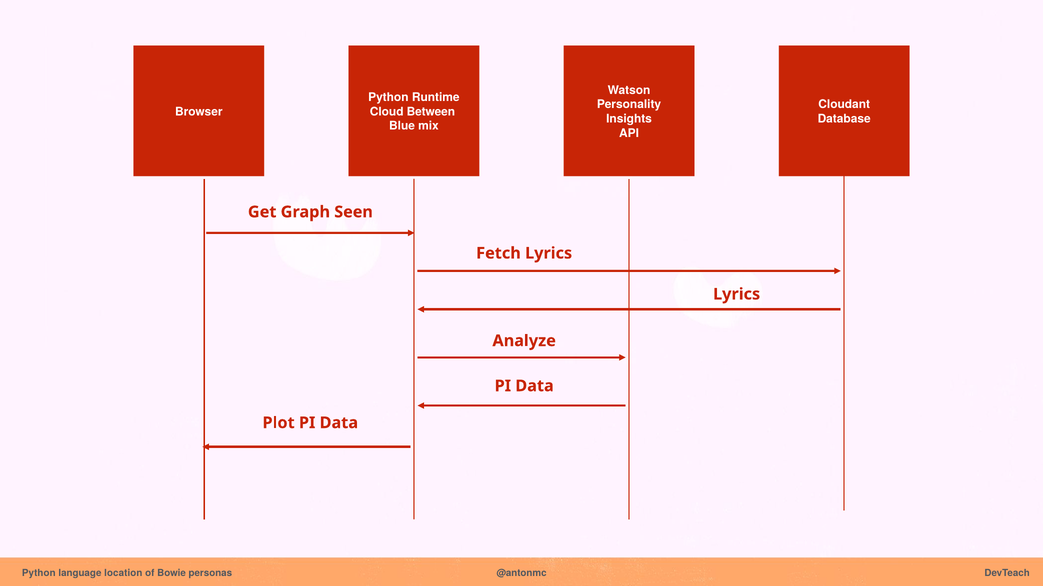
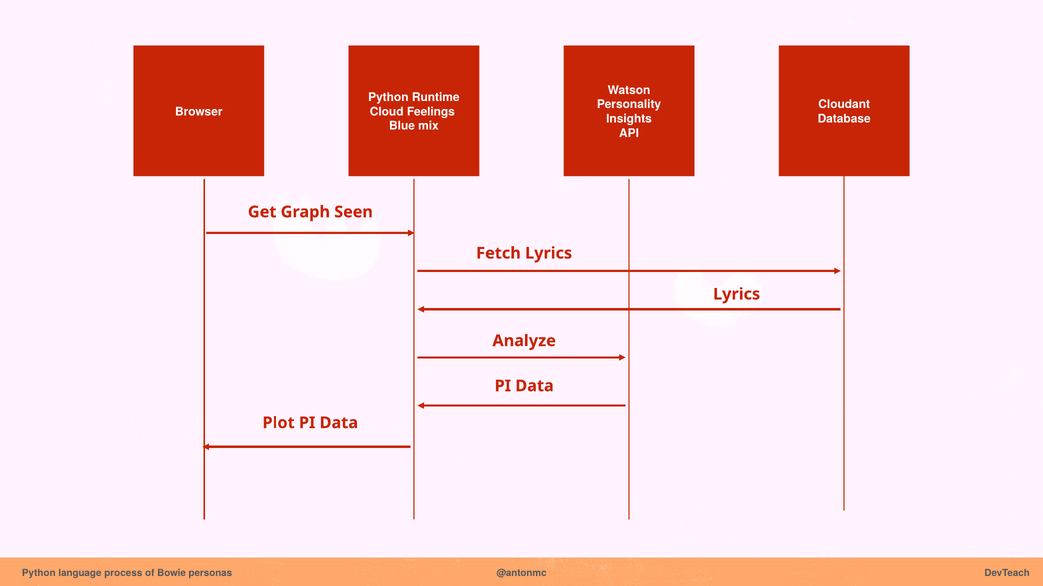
Between: Between -> Feelings (431, 112)
location: location -> process (123, 574)
